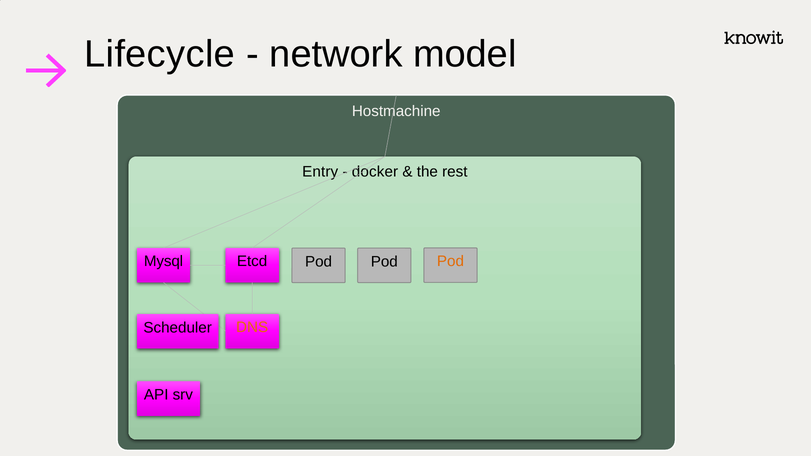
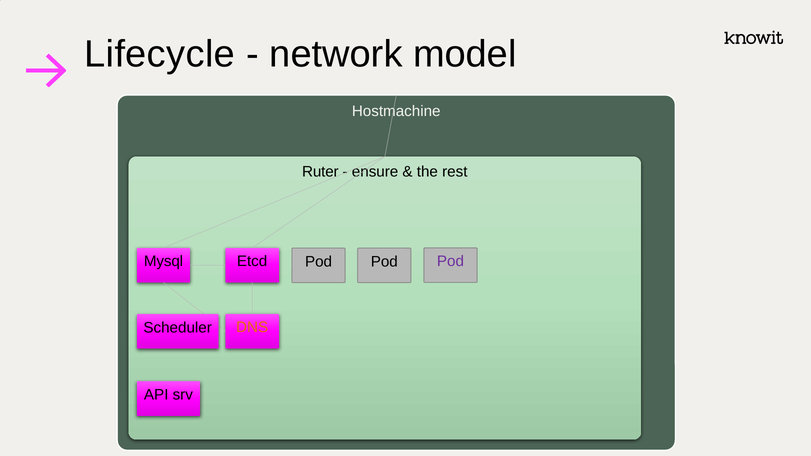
Entry: Entry -> Ruter (320, 172)
docker: docker -> ensure (375, 172)
Pod colour: orange -> purple (450, 261)
